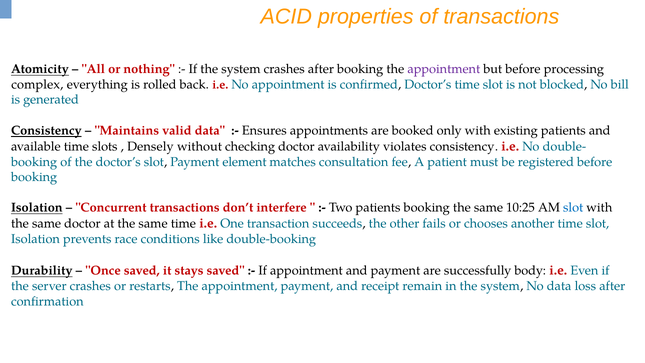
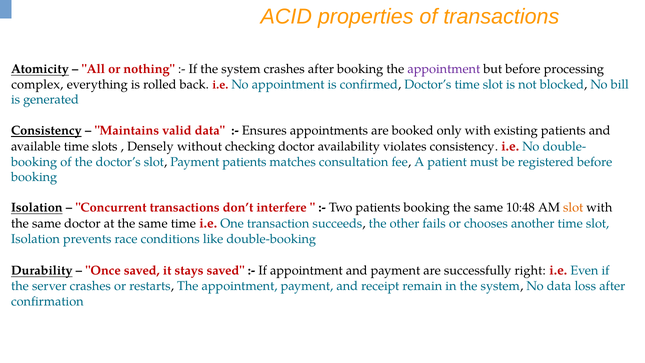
Payment element: element -> patients (244, 162)
10:25: 10:25 -> 10:48 (521, 208)
slot colour: blue -> orange (573, 208)
body: body -> right (530, 270)
